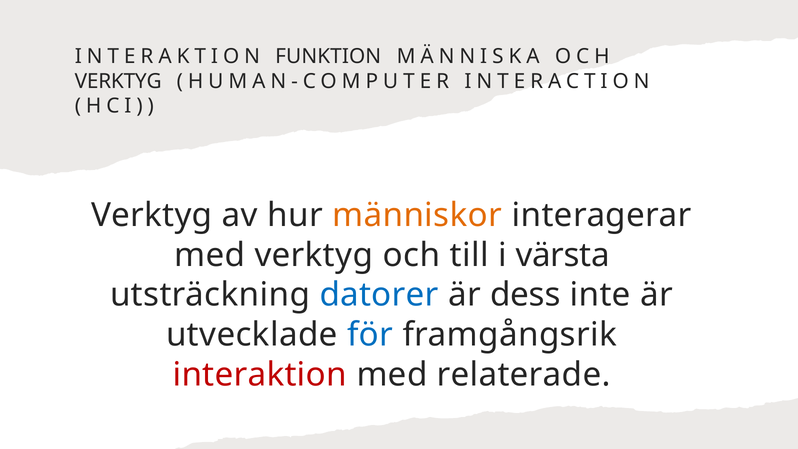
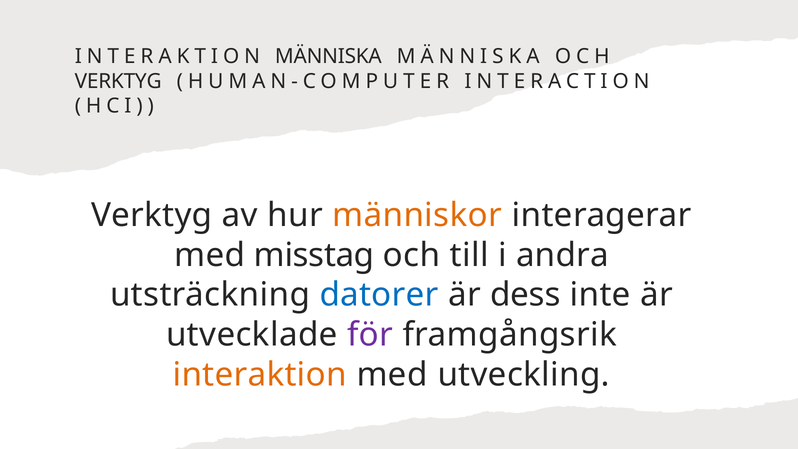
INTERAKTION FUNKTION: FUNKTION -> MÄNNISKA (328, 57)
med verktyg: verktyg -> misstag (314, 255)
värsta: värsta -> andra (562, 255)
för colour: blue -> purple (370, 335)
interaktion colour: red -> orange (260, 375)
relaterade: relaterade -> utveckling (524, 375)
